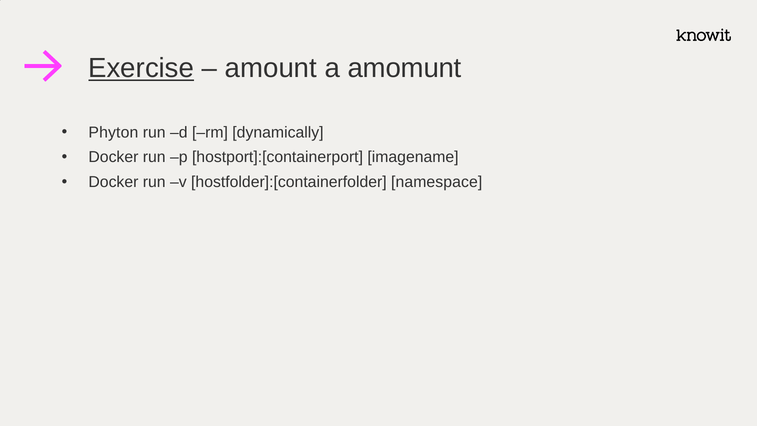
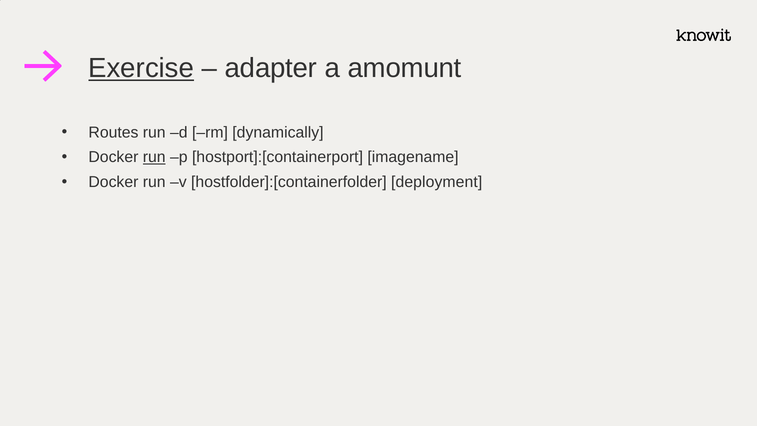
amount: amount -> adapter (271, 68)
Phyton: Phyton -> Routes (113, 132)
run underline: none -> present (154, 157)
namespace: namespace -> deployment (437, 182)
